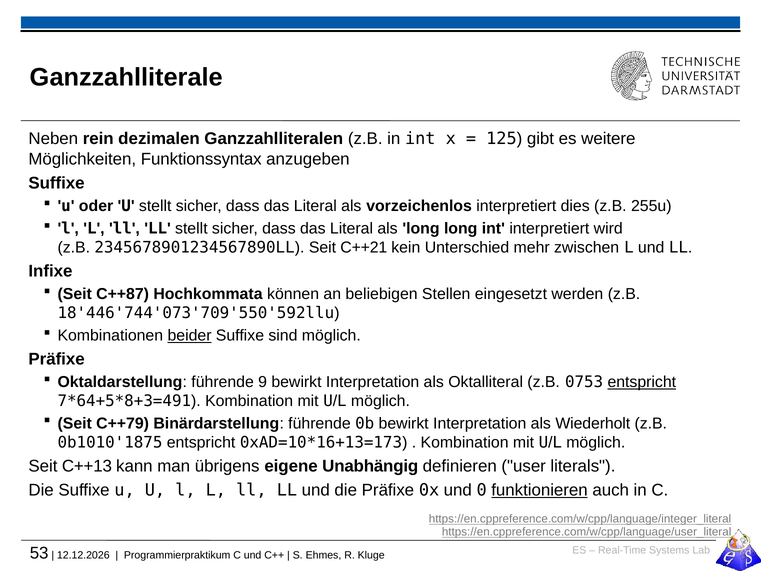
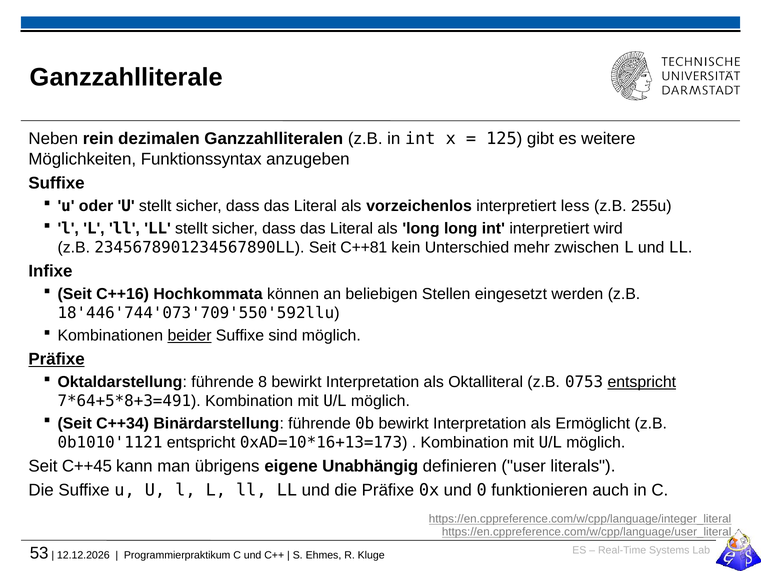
dies: dies -> less (575, 206)
C++21: C++21 -> C++81 (364, 247)
C++87: C++87 -> C++16 (123, 294)
Präfixe underline: none -> present (57, 359)
9: 9 -> 8 (263, 382)
C++79: C++79 -> C++34 (123, 423)
Wiederholt: Wiederholt -> Ermöglicht (593, 423)
0b1010'1875: 0b1010'1875 -> 0b1010'1121 (110, 442)
C++13: C++13 -> C++45 (87, 466)
funktionieren underline: present -> none (540, 490)
